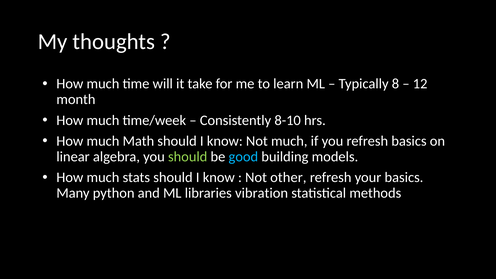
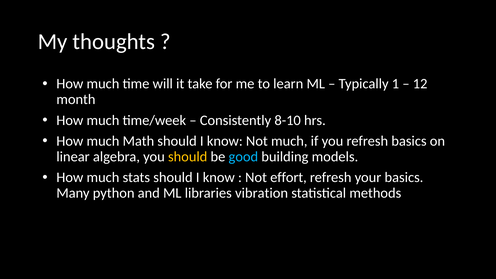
8: 8 -> 1 (395, 84)
should colour: light green -> yellow (188, 157)
other: other -> effort (288, 178)
